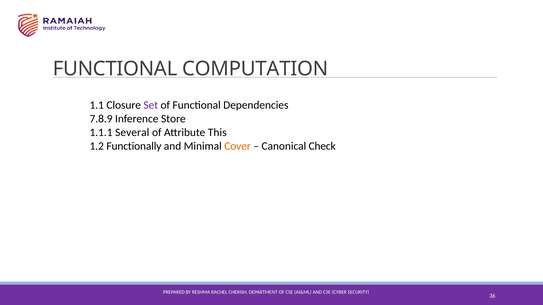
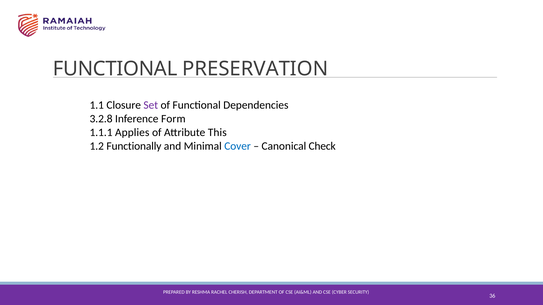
COMPUTATION: COMPUTATION -> PRESERVATION (255, 69)
7.8.9: 7.8.9 -> 3.2.8 (101, 119)
Store: Store -> Form (173, 119)
Several: Several -> Applies (132, 133)
Cover colour: orange -> blue (238, 146)
